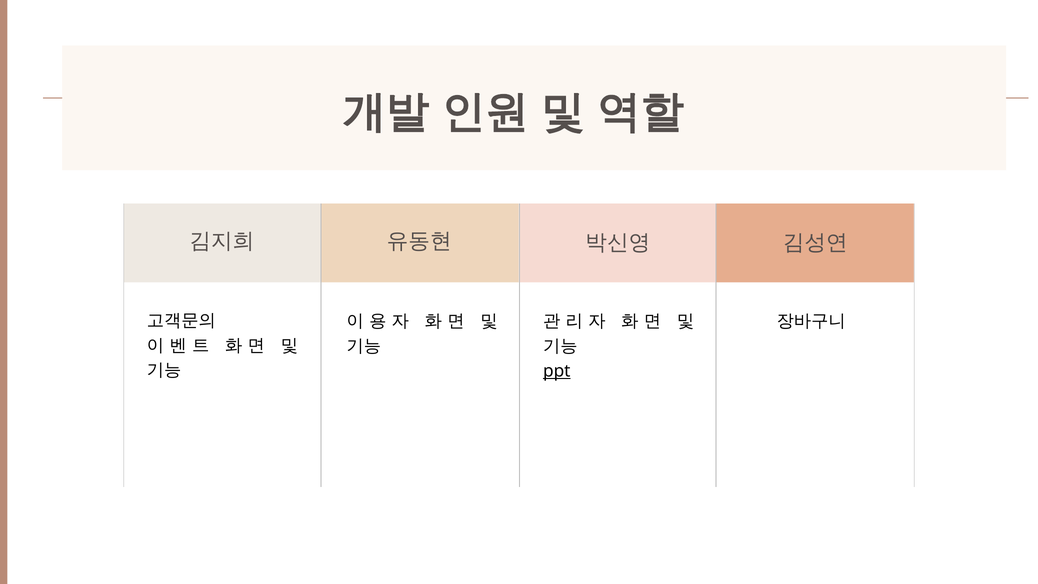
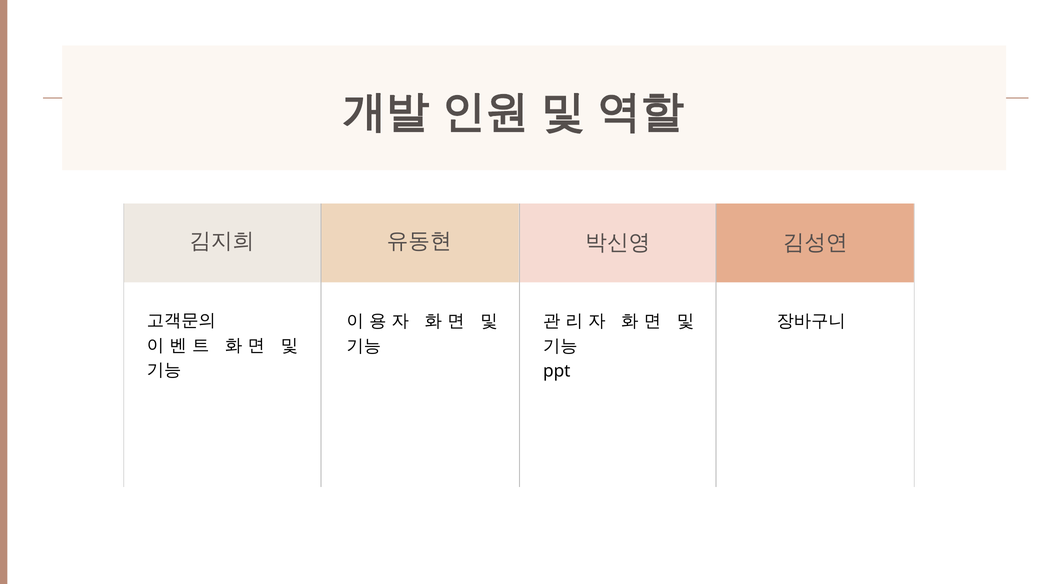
ppt underline: present -> none (557, 371)
